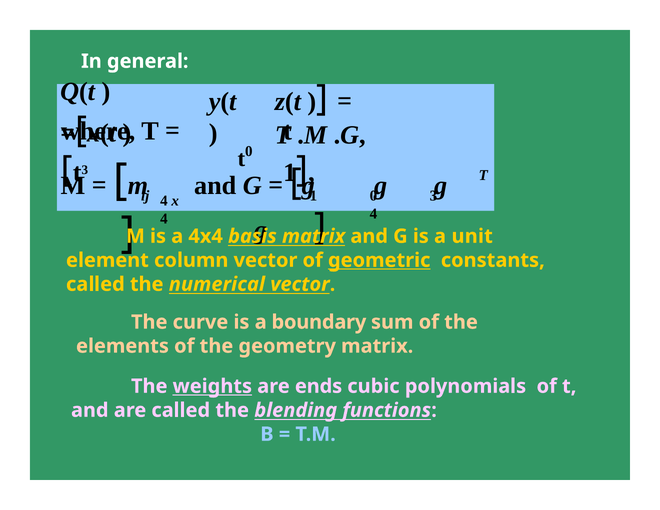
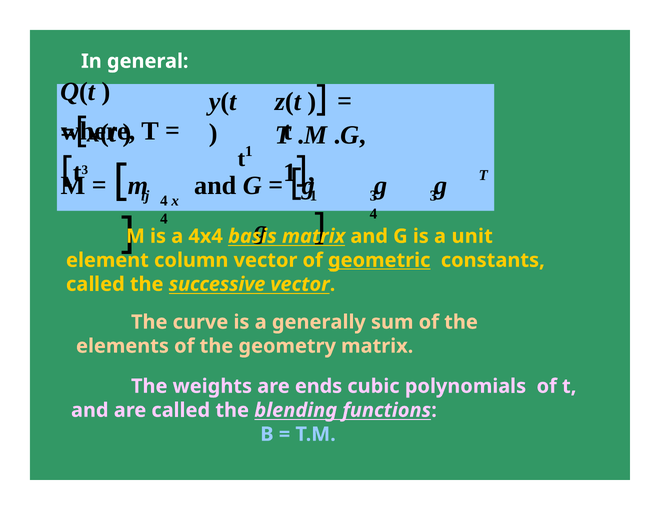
0: 0 -> 1 (249, 151)
0: 0 -> 3 (373, 196)
numerical: numerical -> successive (217, 284)
boundary: boundary -> generally (319, 322)
weights underline: present -> none (212, 386)
